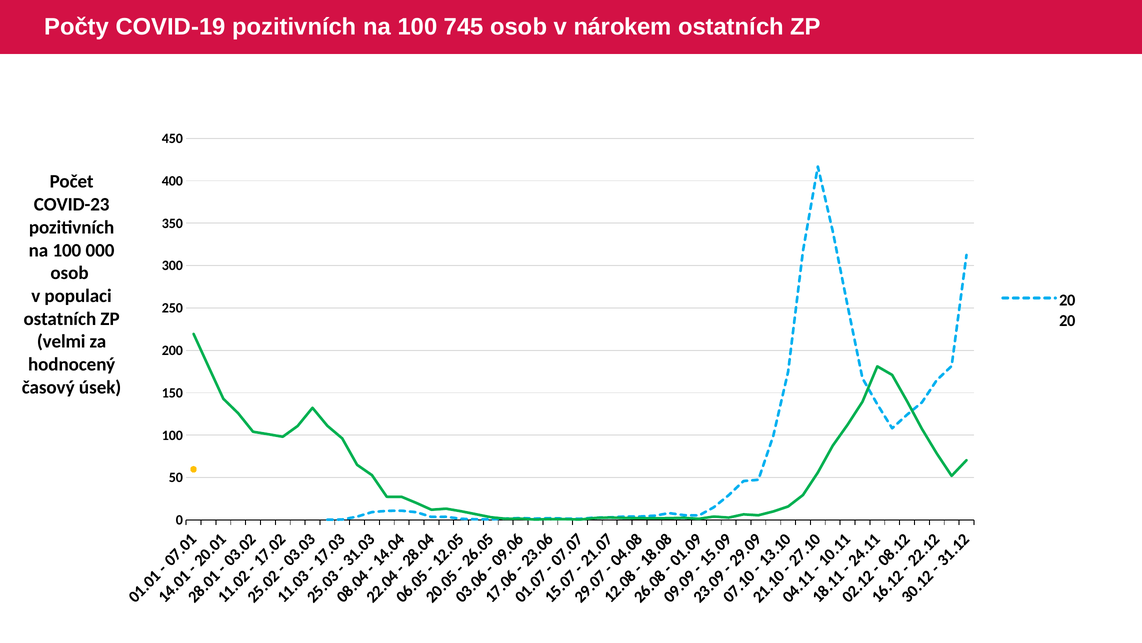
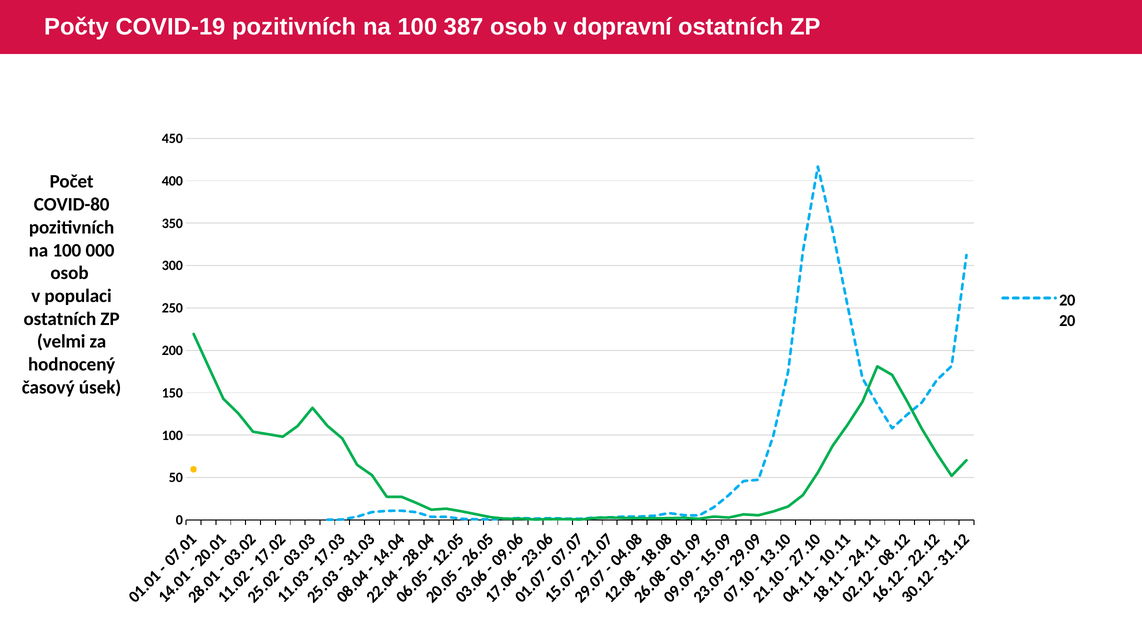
745: 745 -> 387 (464, 27)
nárokem: nárokem -> dopravní (623, 27)
COVID-23: COVID-23 -> COVID-80 (72, 204)
